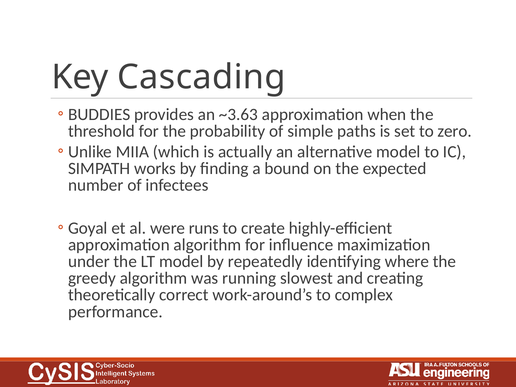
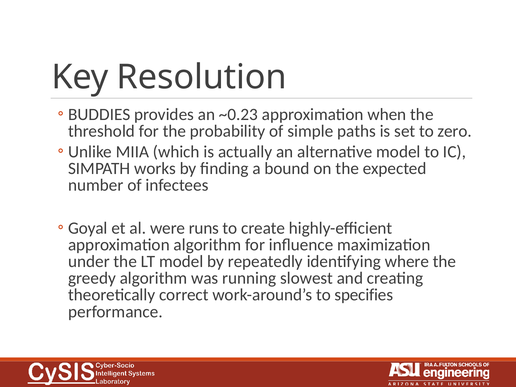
Cascading: Cascading -> Resolution (202, 77)
~3.63: ~3.63 -> ~0.23 (239, 114)
complex: complex -> specifies (364, 295)
